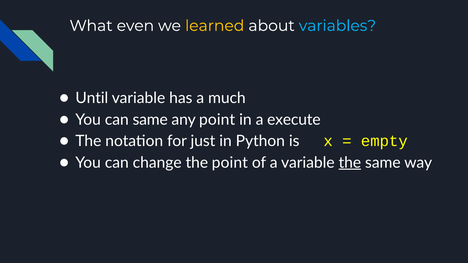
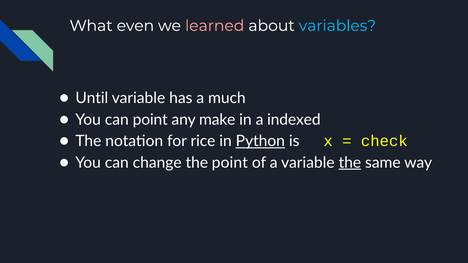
learned colour: yellow -> pink (215, 26)
can same: same -> point (150, 120)
any point: point -> make (217, 120)
execute: execute -> indexed (294, 120)
just: just -> rice (203, 141)
Python underline: none -> present (260, 141)
empty: empty -> check (384, 141)
